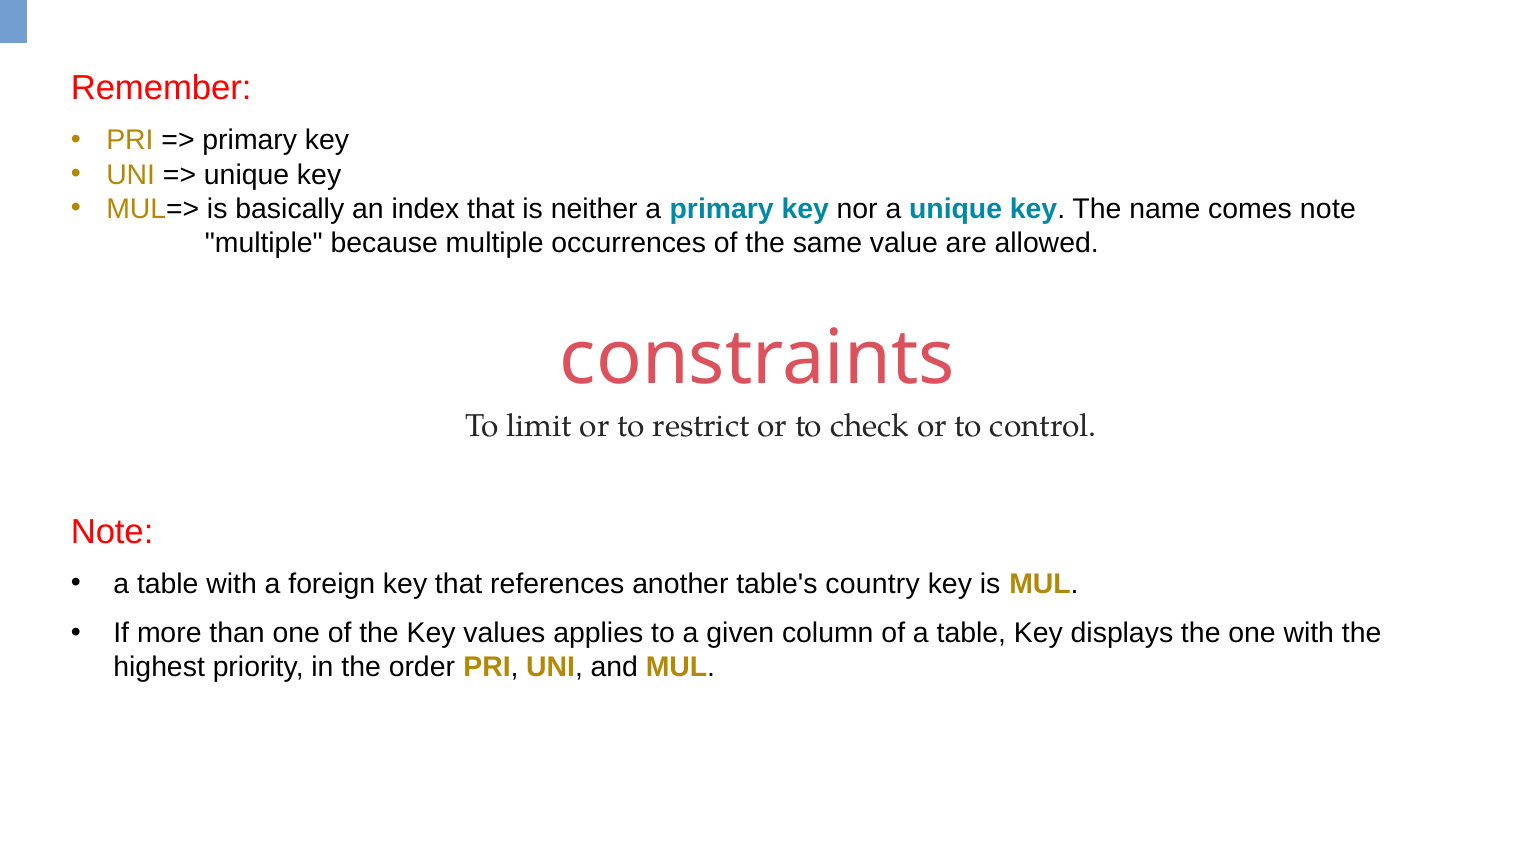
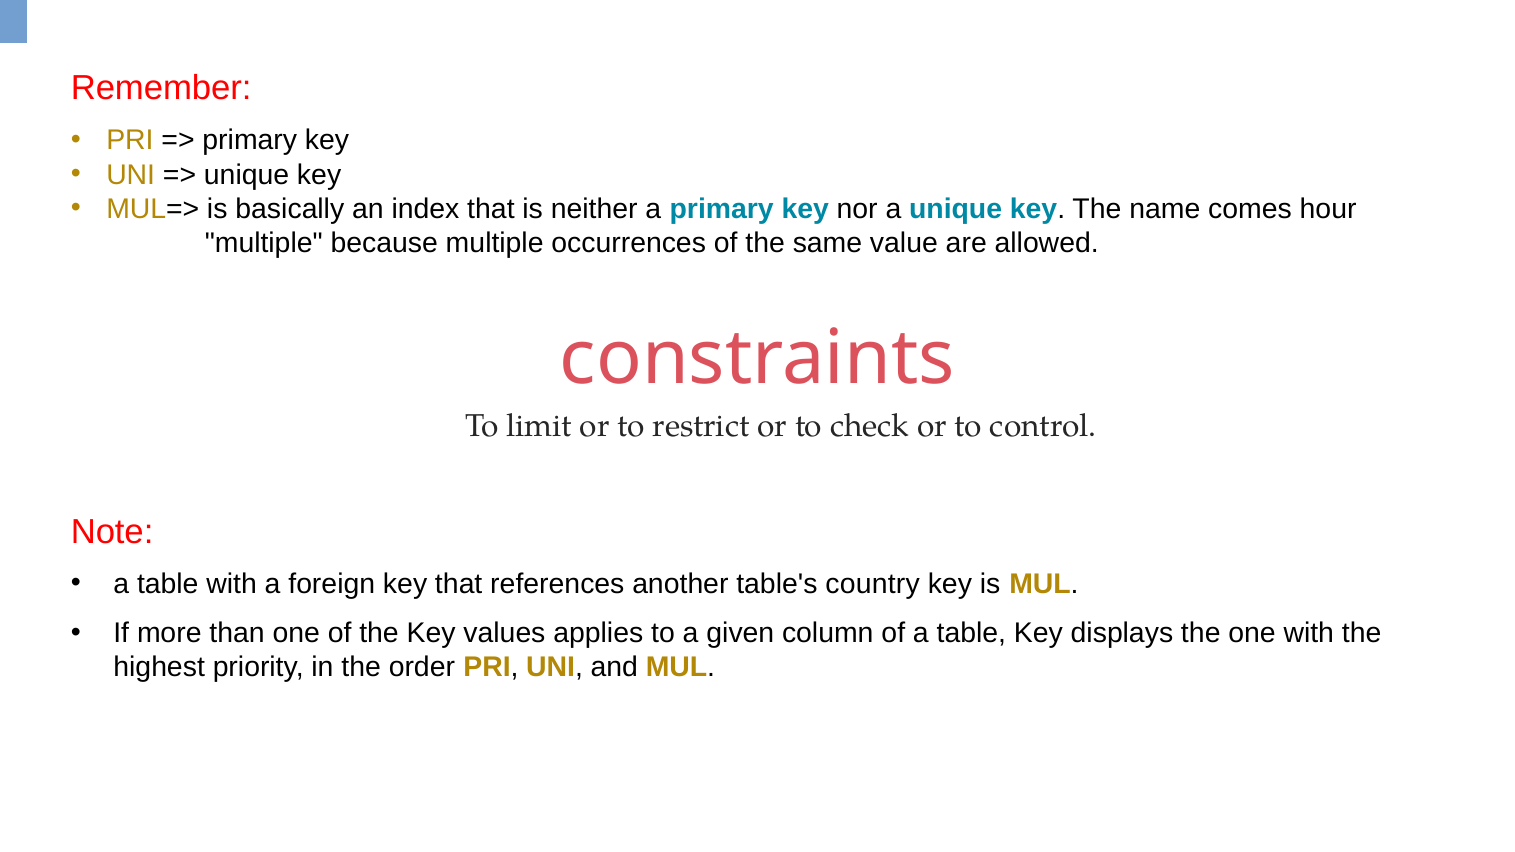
comes note: note -> hour (1328, 209)
